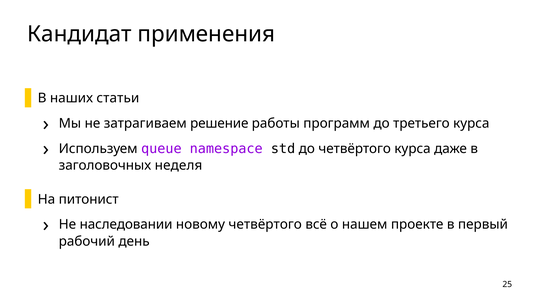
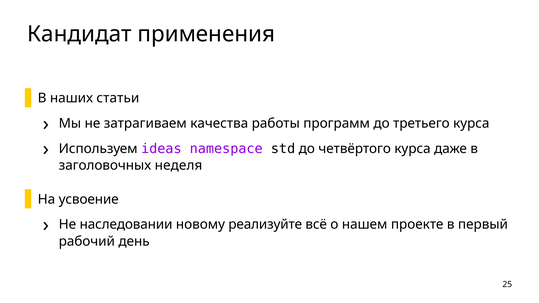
решение: решение -> качества (219, 124)
queue: queue -> ideas (161, 149)
питонист: питонист -> усвоение (89, 199)
новому четвёртого: четвёртого -> реализуйте (265, 225)
